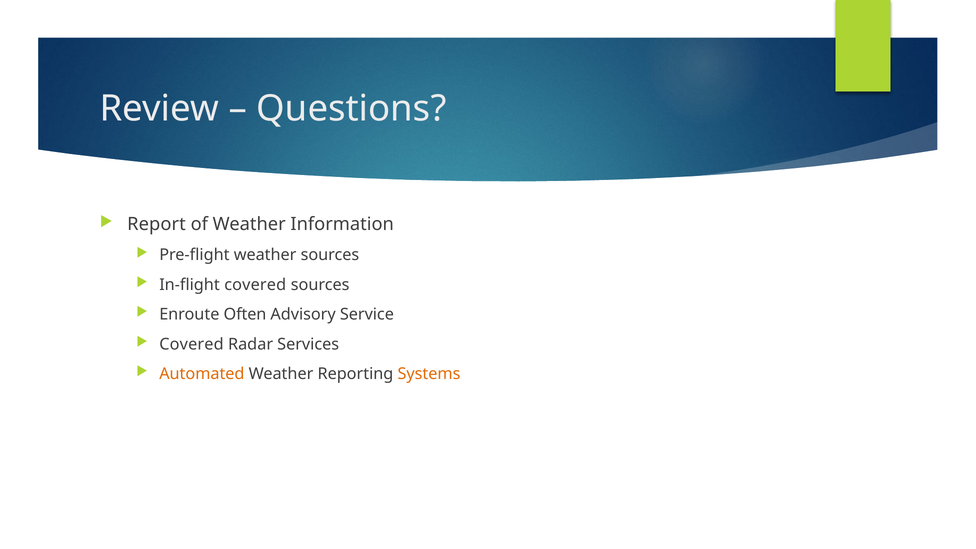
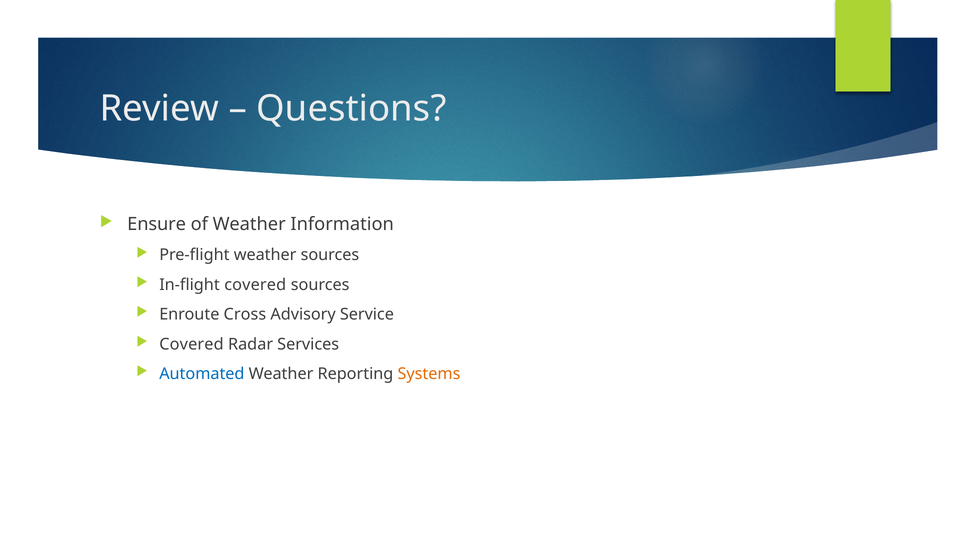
Report: Report -> Ensure (157, 224)
Often: Often -> Cross (245, 314)
Automated colour: orange -> blue (202, 374)
